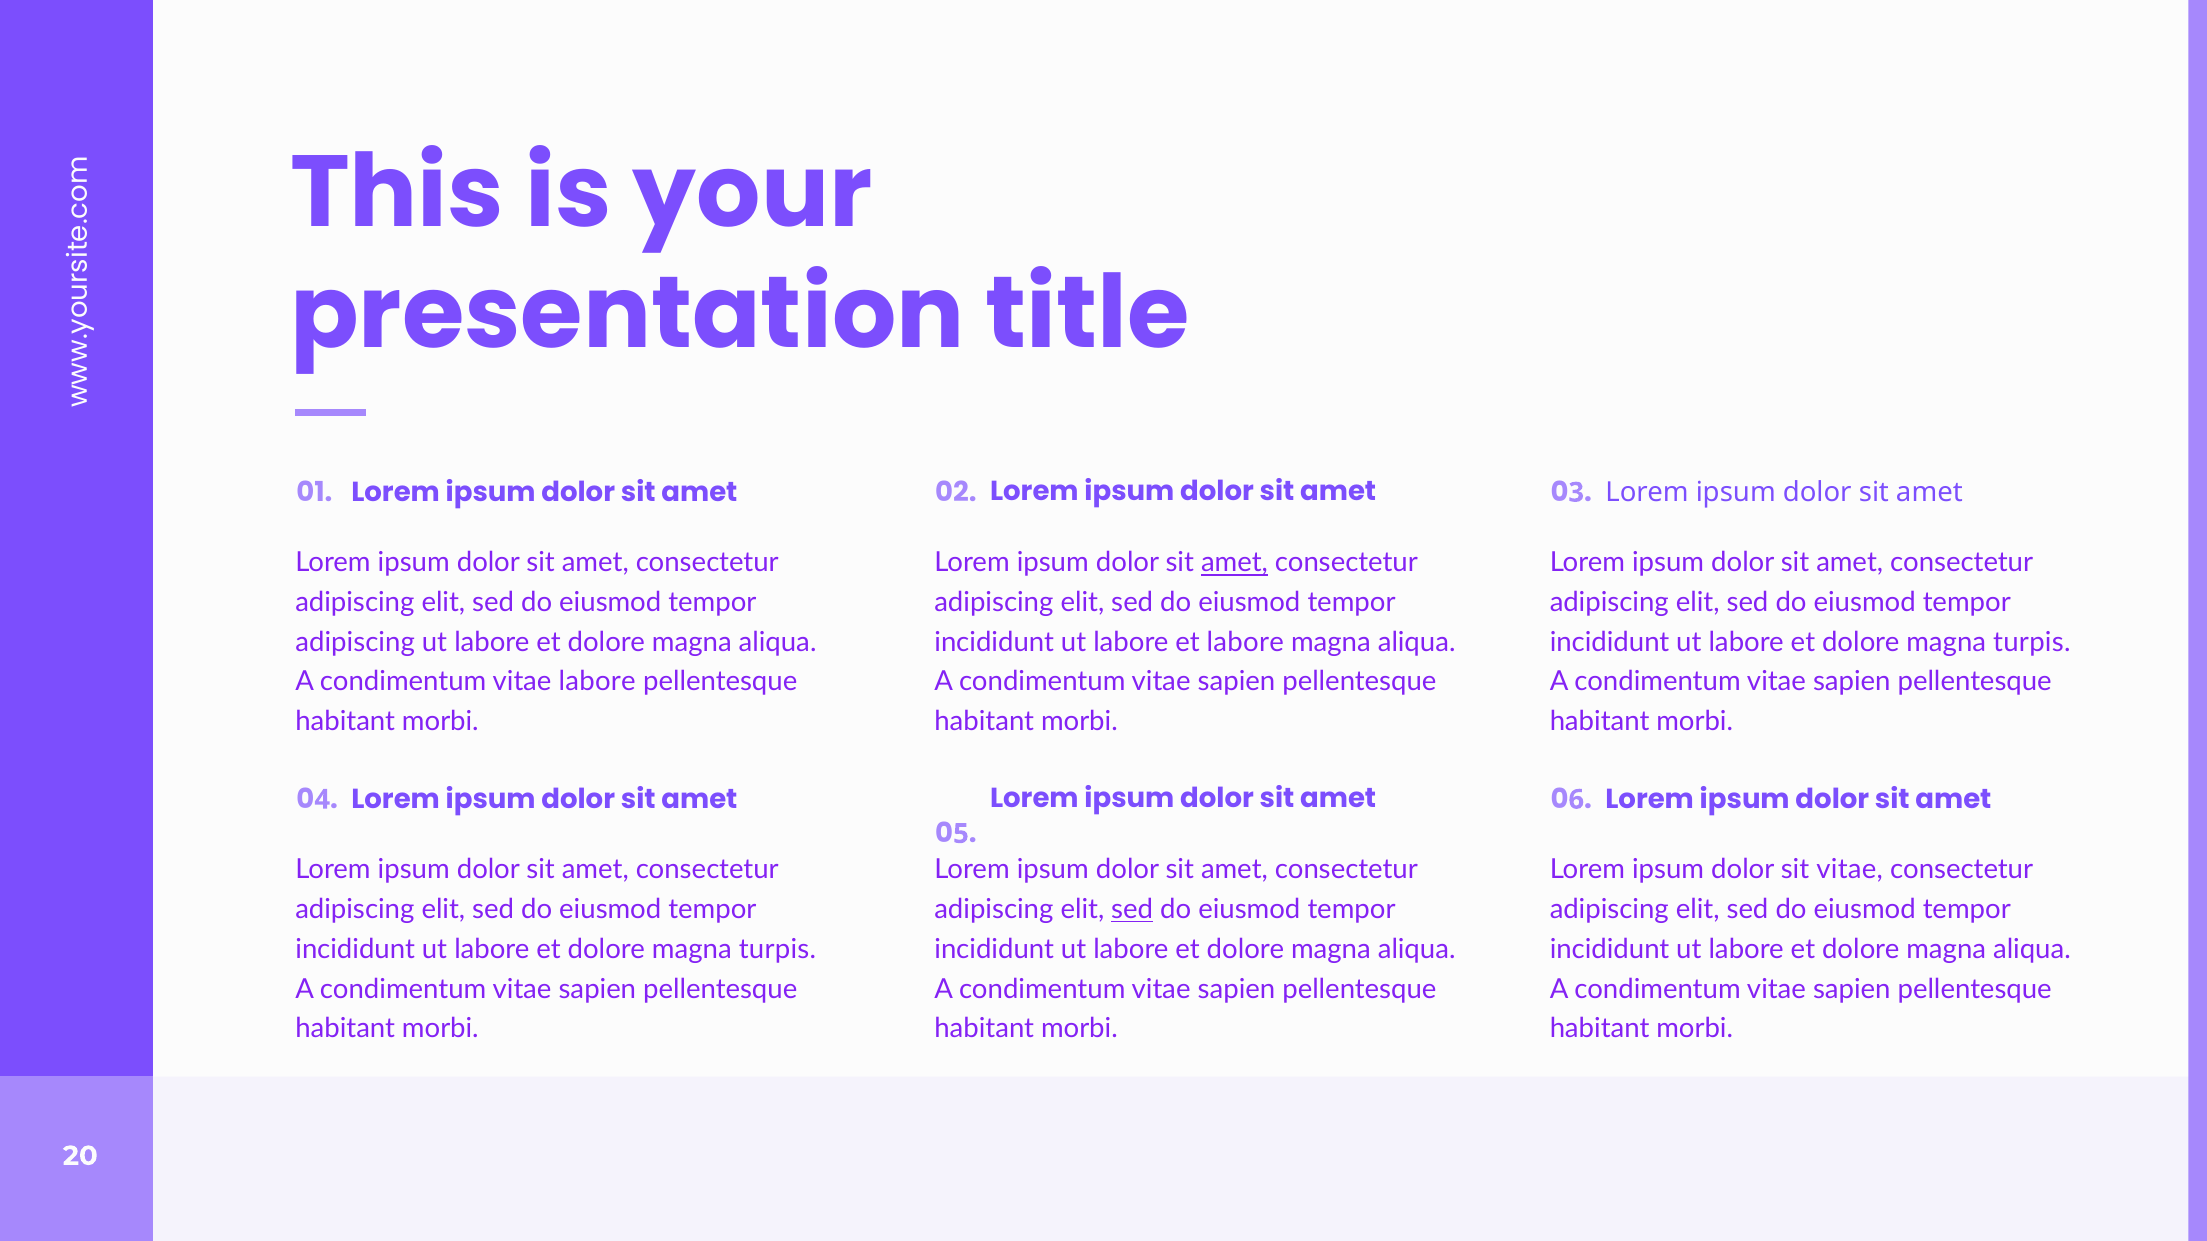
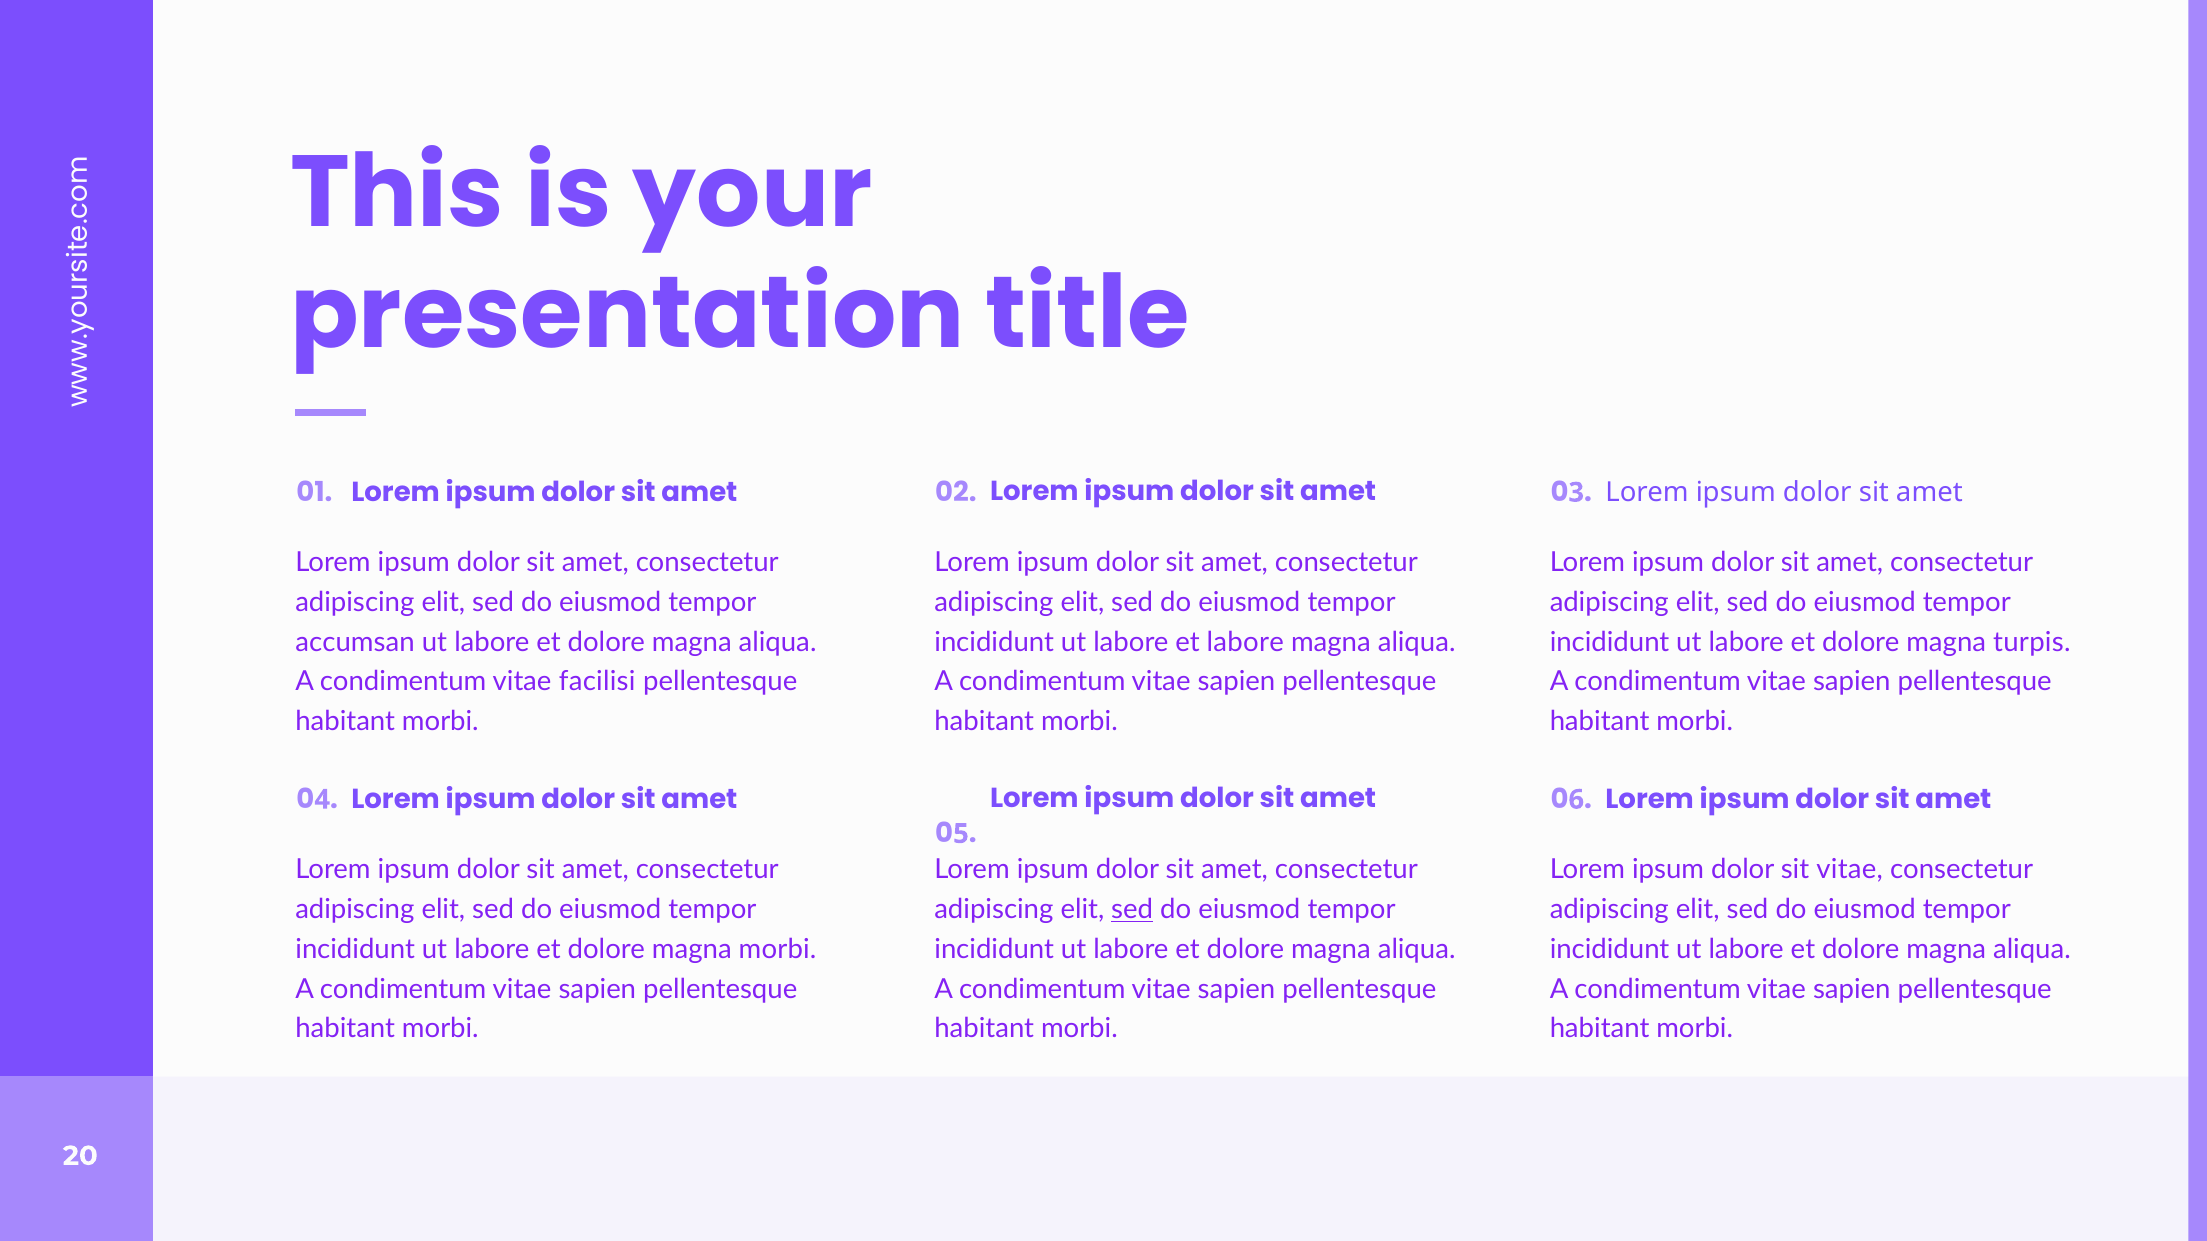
amet underline: present -> none (1235, 563)
adipiscing: adipiscing -> accumsan (355, 642)
vitae labore: labore -> facilisi (597, 682)
turpis: turpis -> morbi (778, 950)
